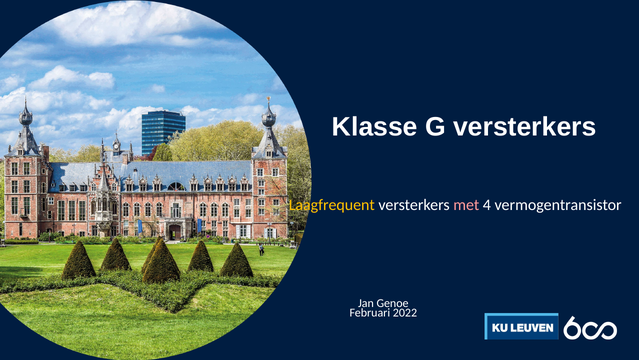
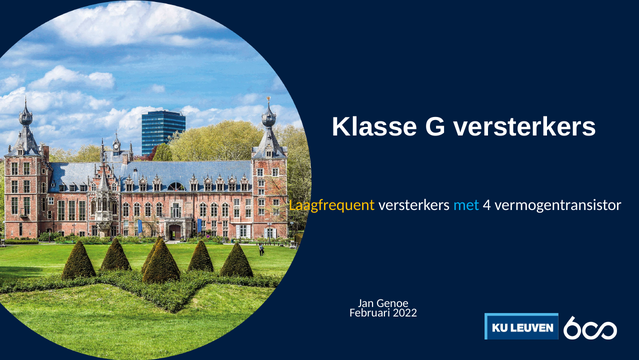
met colour: pink -> light blue (466, 205)
